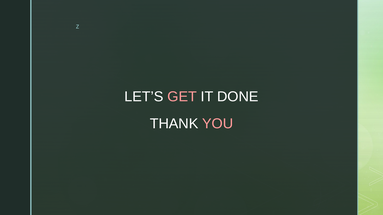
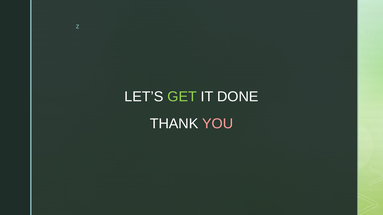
GET colour: pink -> light green (182, 97)
